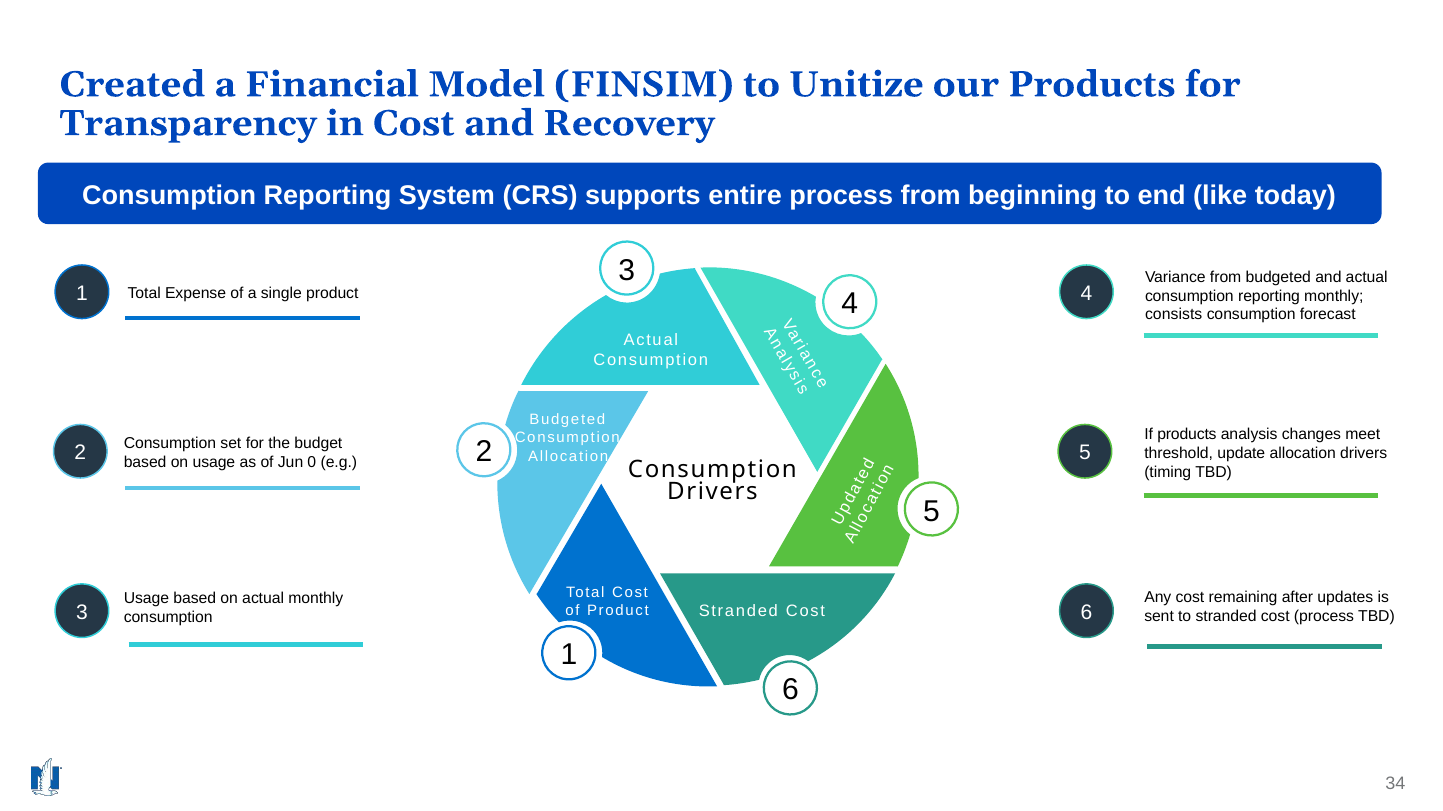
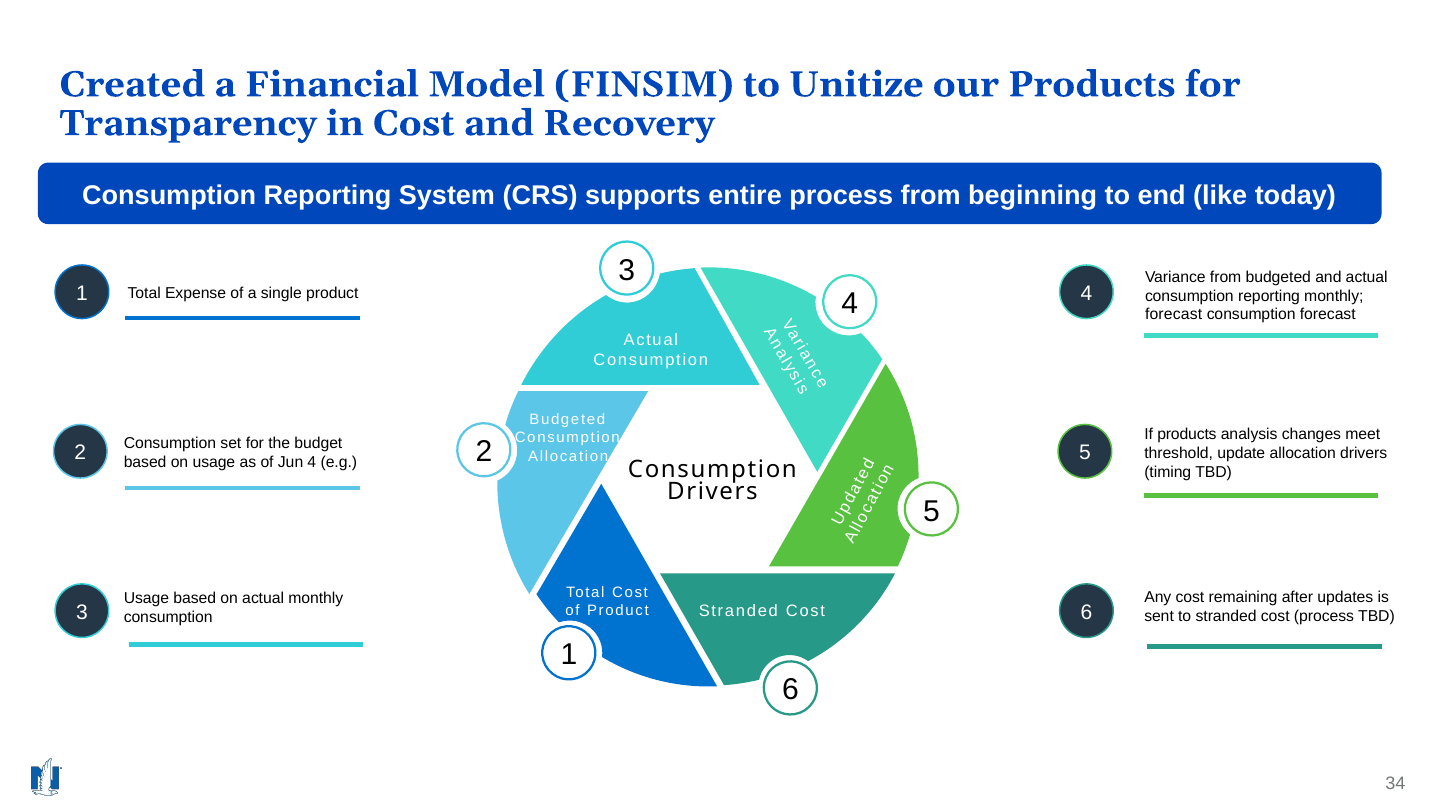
consists: consists -> forecast (1174, 315)
Jun 0: 0 -> 4 (312, 463)
